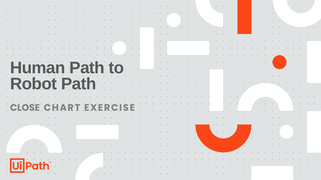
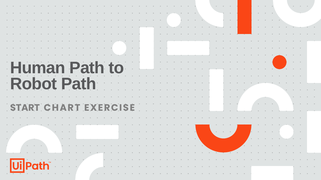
CLOSE: CLOSE -> START (25, 108)
